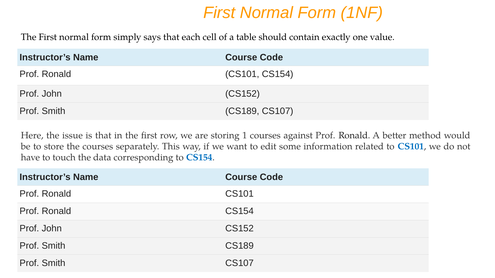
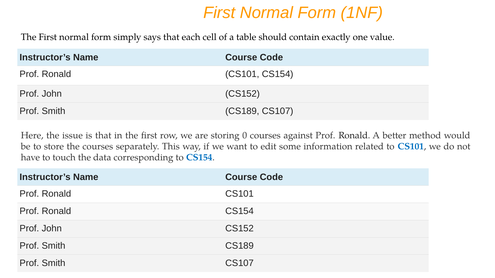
1: 1 -> 0 (245, 136)
